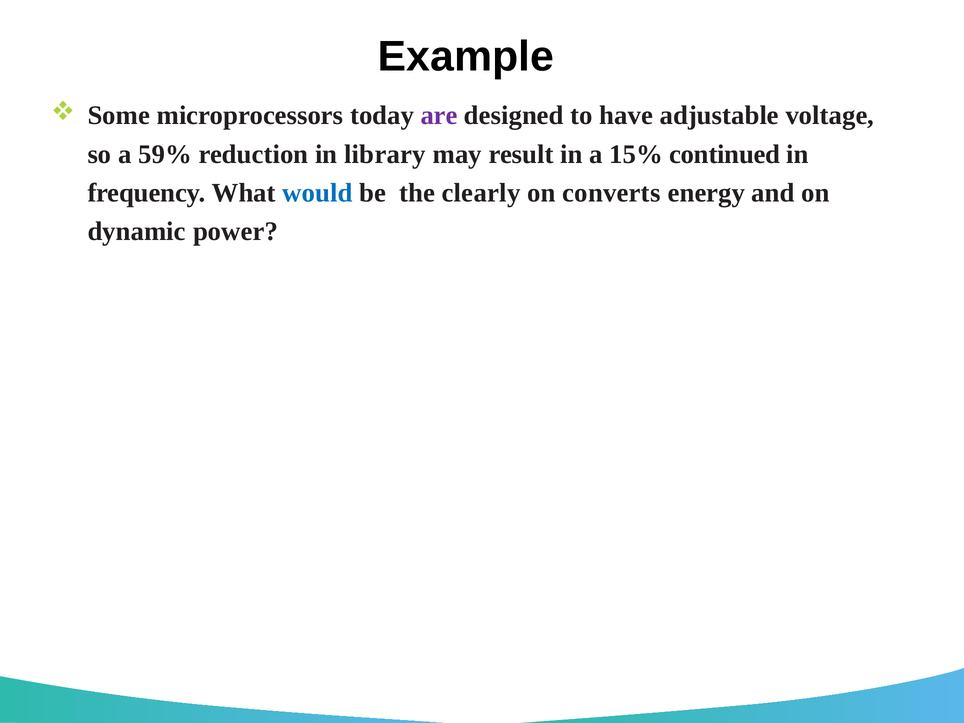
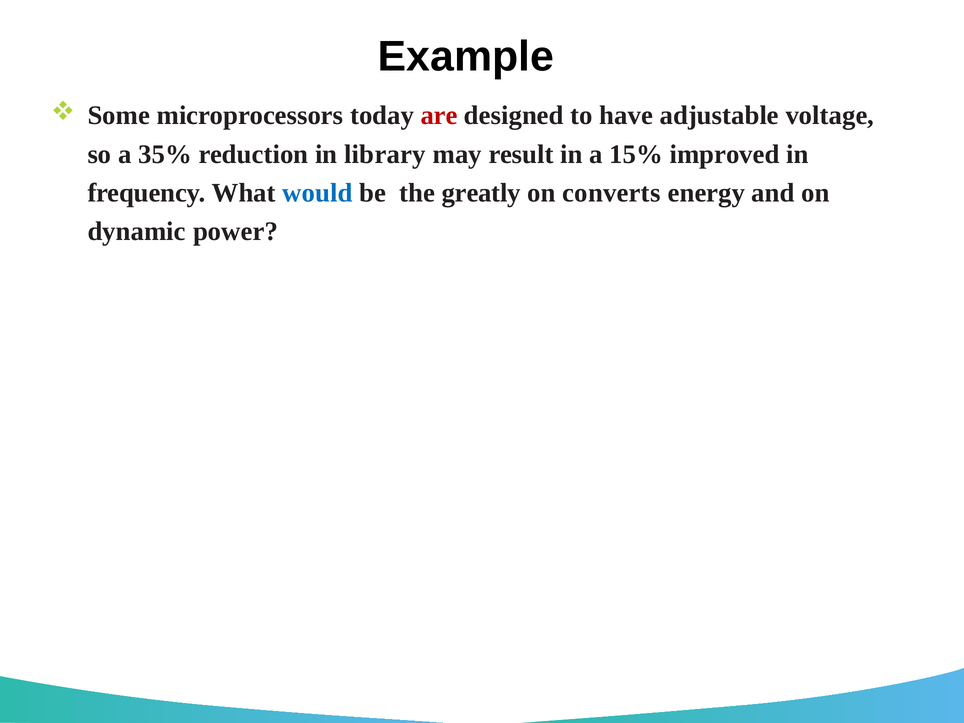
are colour: purple -> red (439, 116)
59%: 59% -> 35% (165, 154)
continued: continued -> improved (725, 154)
clearly: clearly -> greatly (481, 193)
